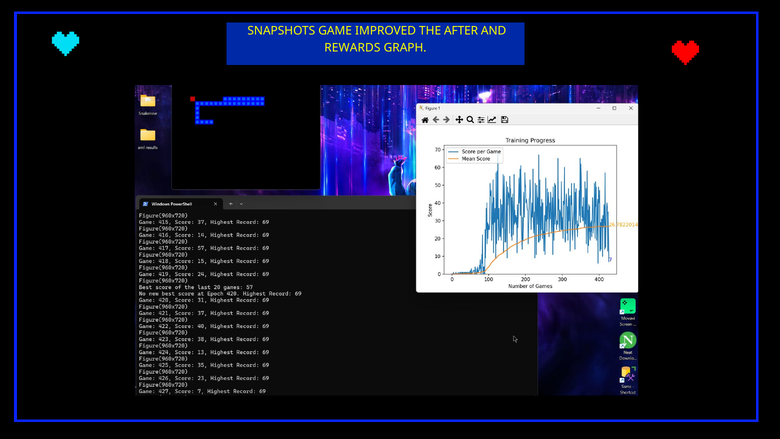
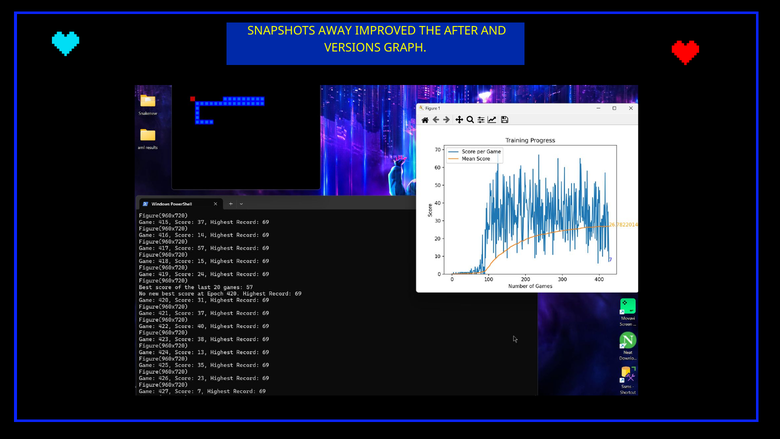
GAME: GAME -> AWAY (335, 31)
REWARDS: REWARDS -> VERSIONS (352, 48)
